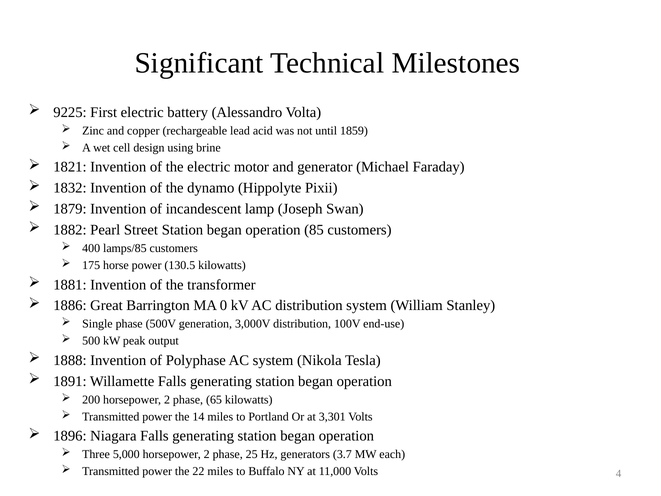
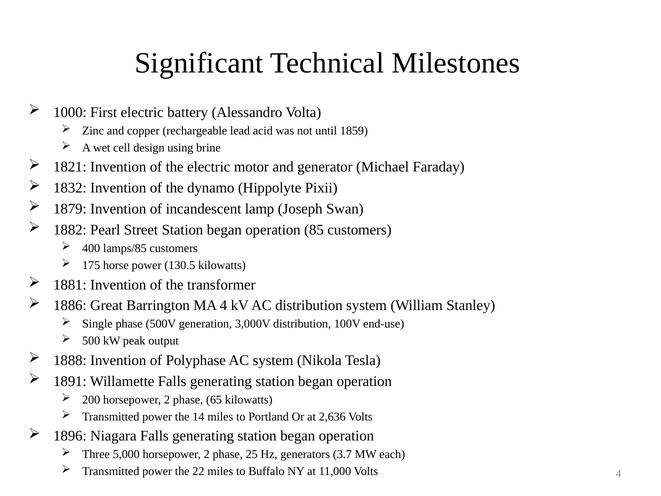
9225: 9225 -> 1000 (70, 112)
MA 0: 0 -> 4 (223, 305)
3,301: 3,301 -> 2,636 (332, 416)
